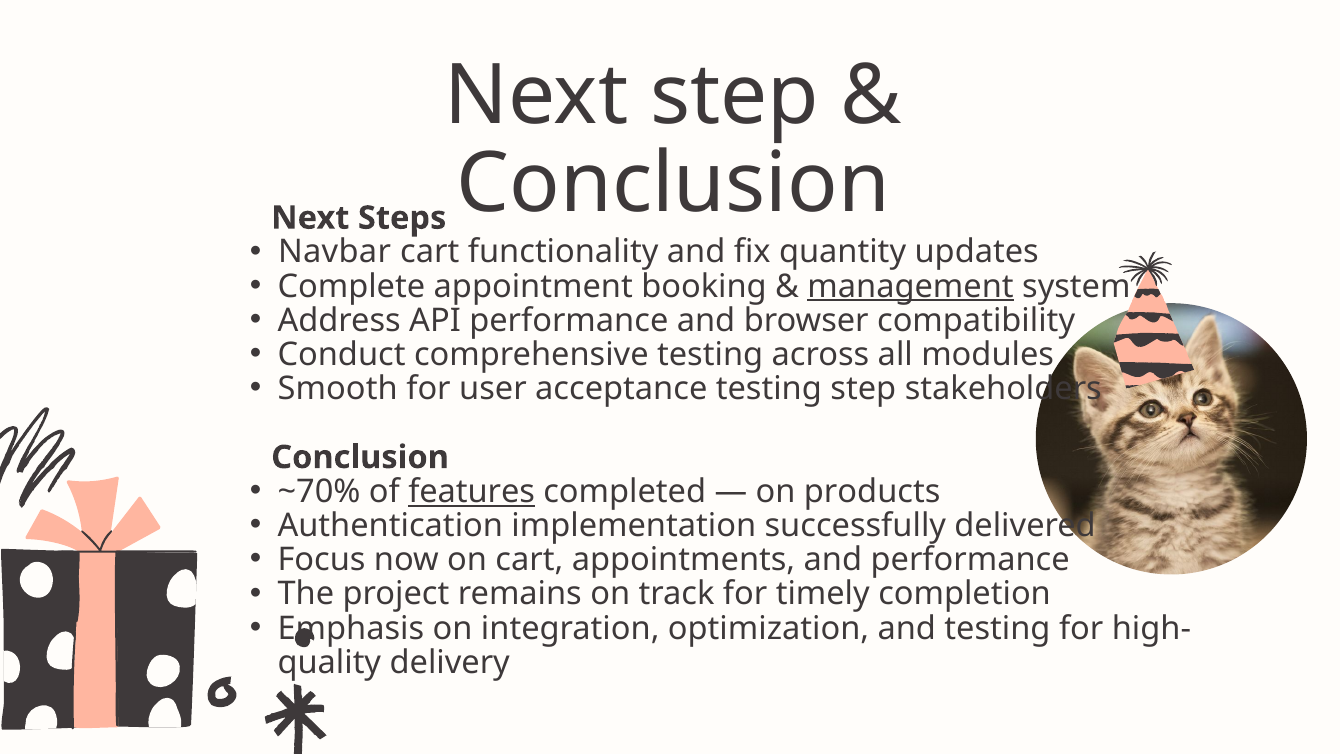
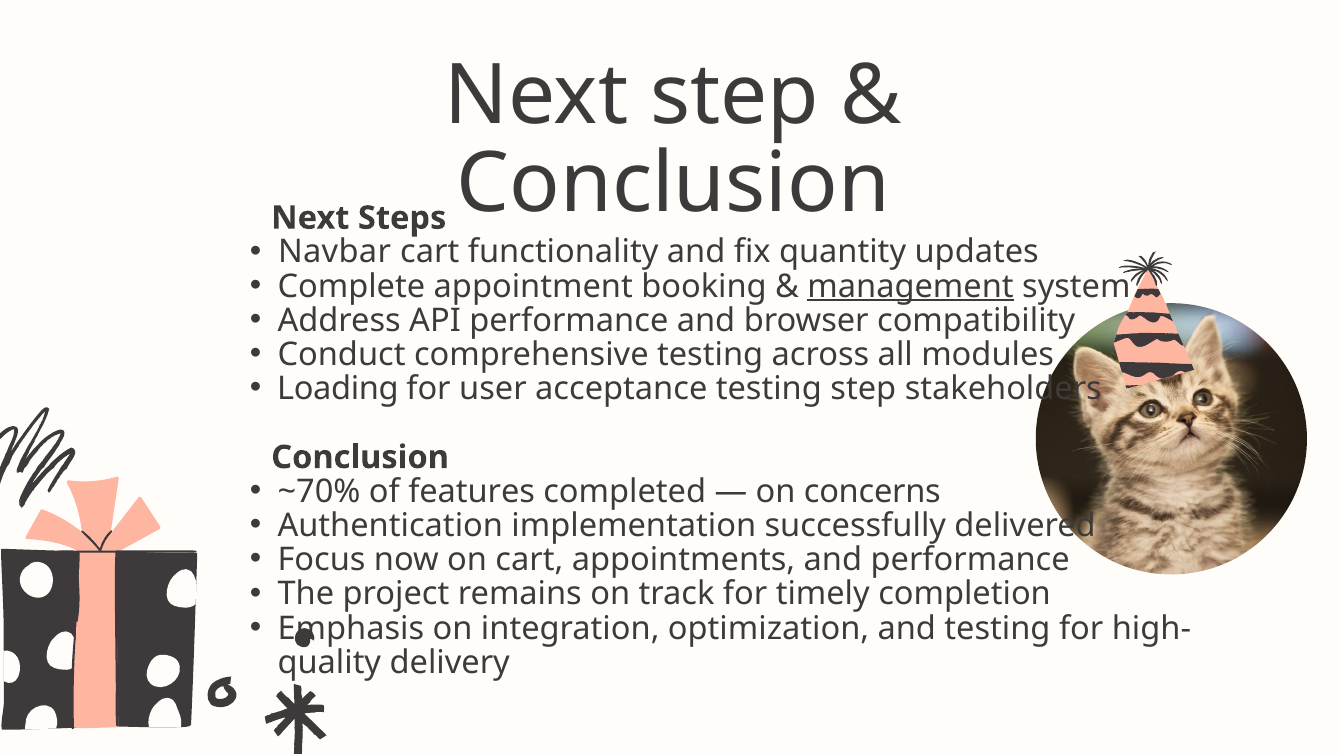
Smooth: Smooth -> Loading (338, 389)
features underline: present -> none (472, 491)
products: products -> concerns (872, 491)
